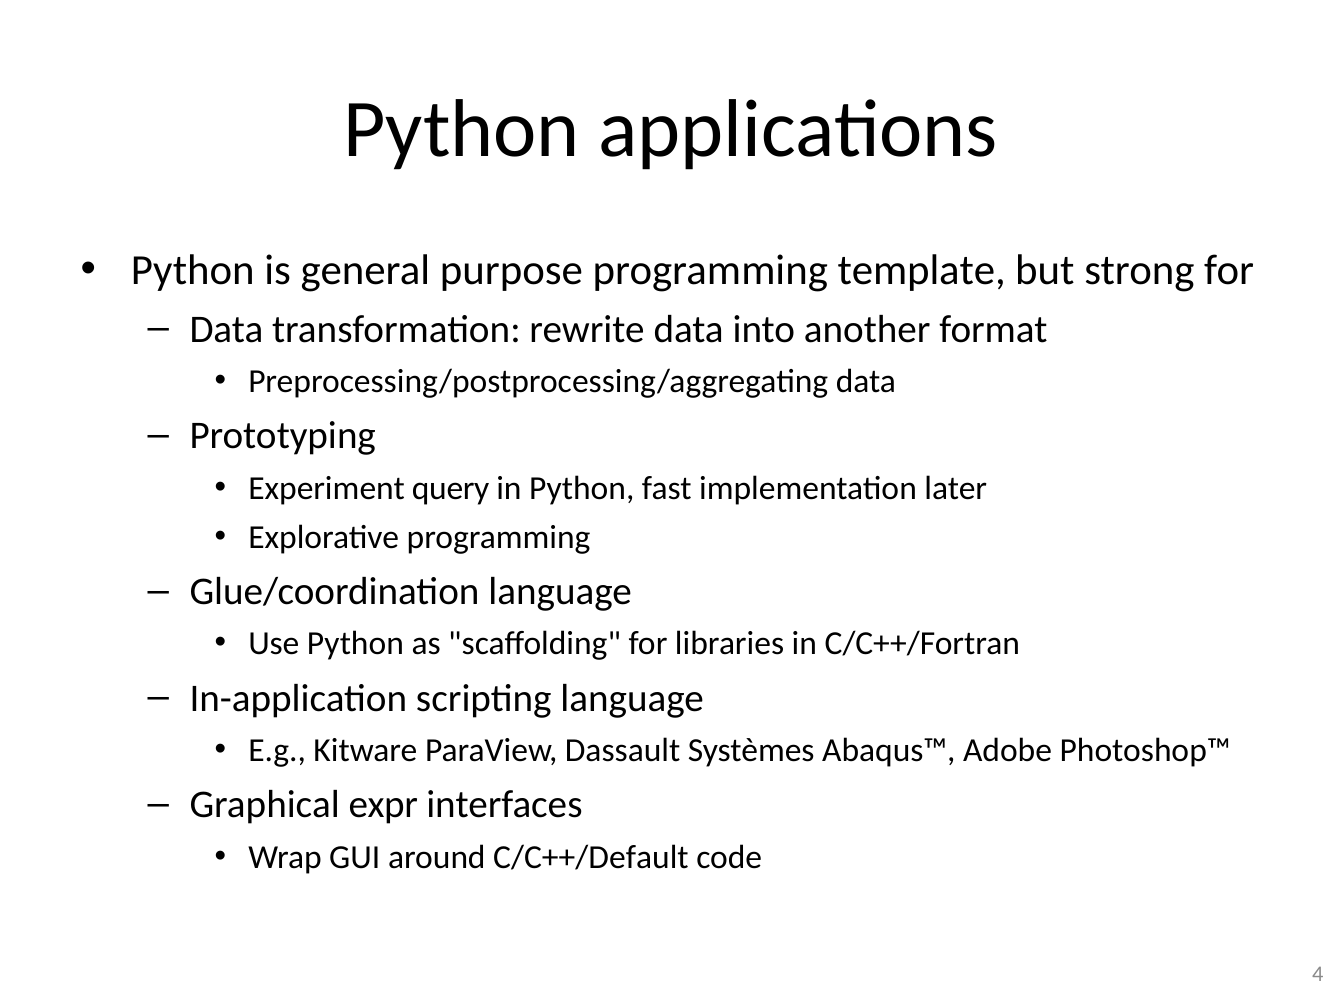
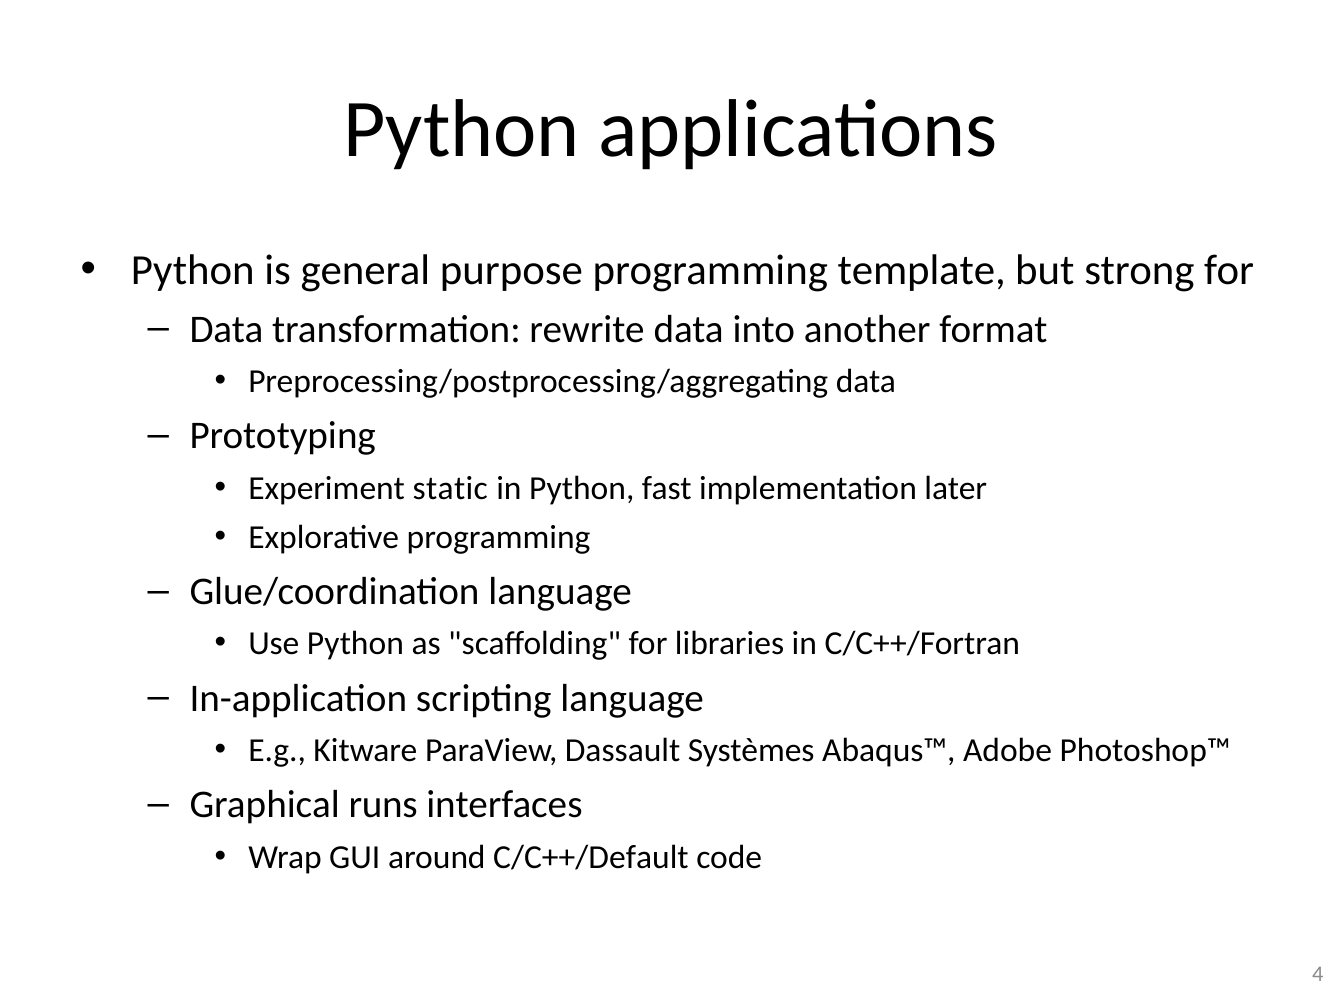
query: query -> static (450, 488)
expr: expr -> runs (383, 805)
